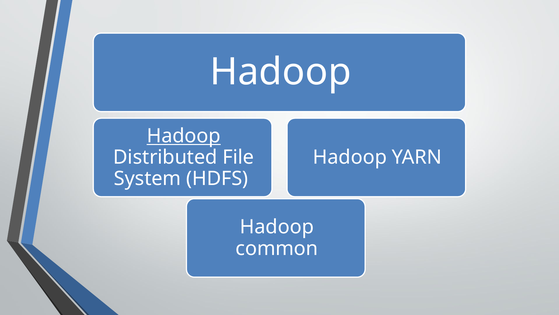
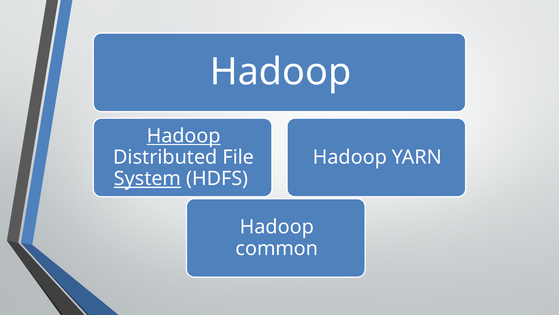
System underline: none -> present (148, 178)
